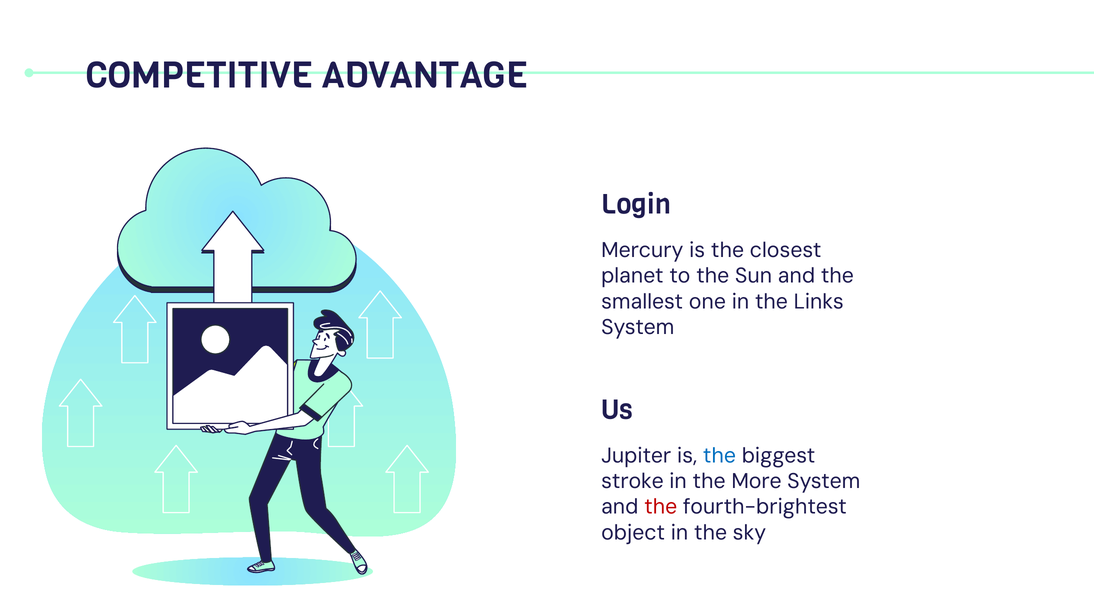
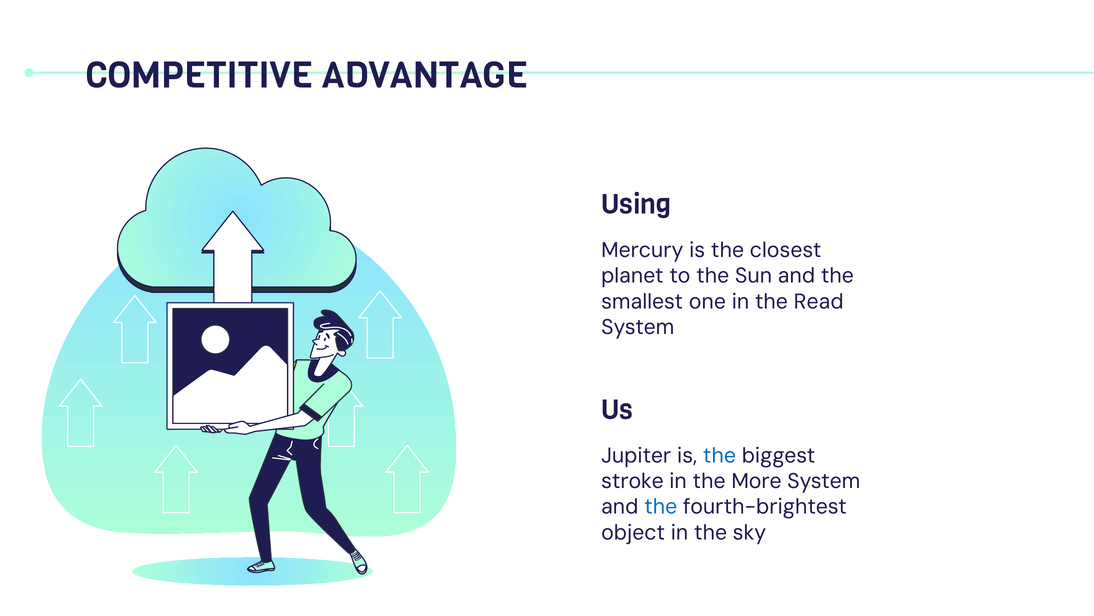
Login: Login -> Using (636, 204)
Links: Links -> Read (819, 301)
the colour: red -> blue (661, 506)
